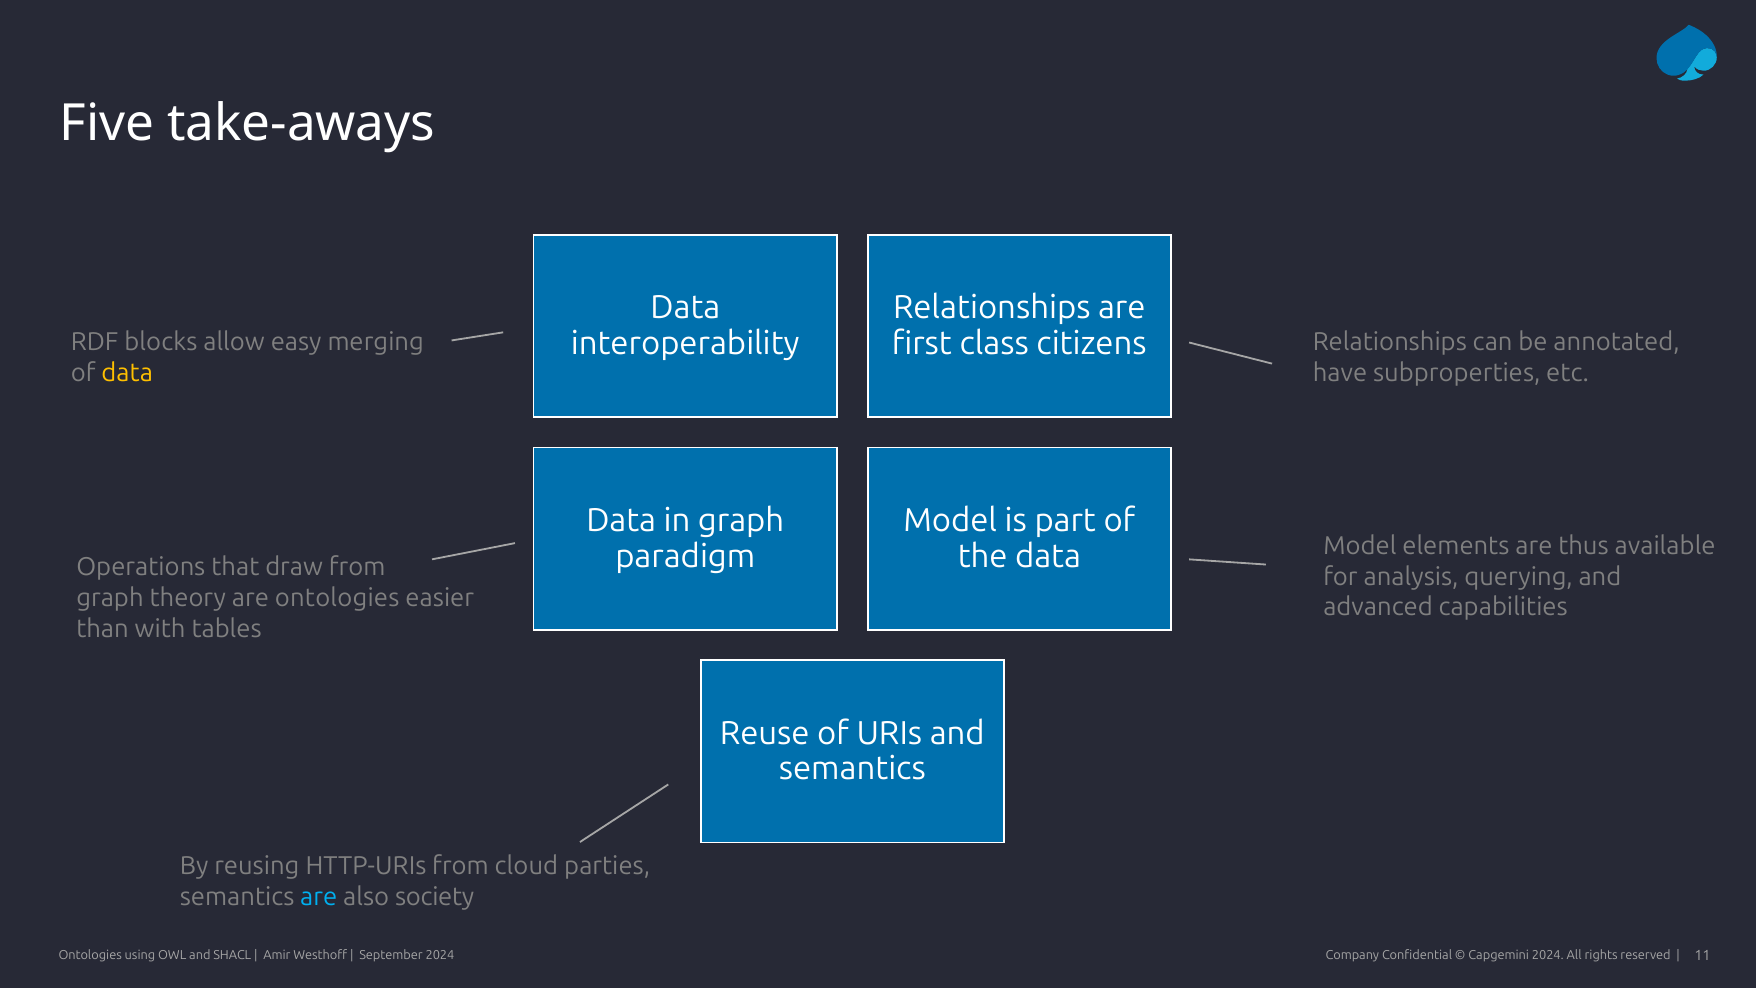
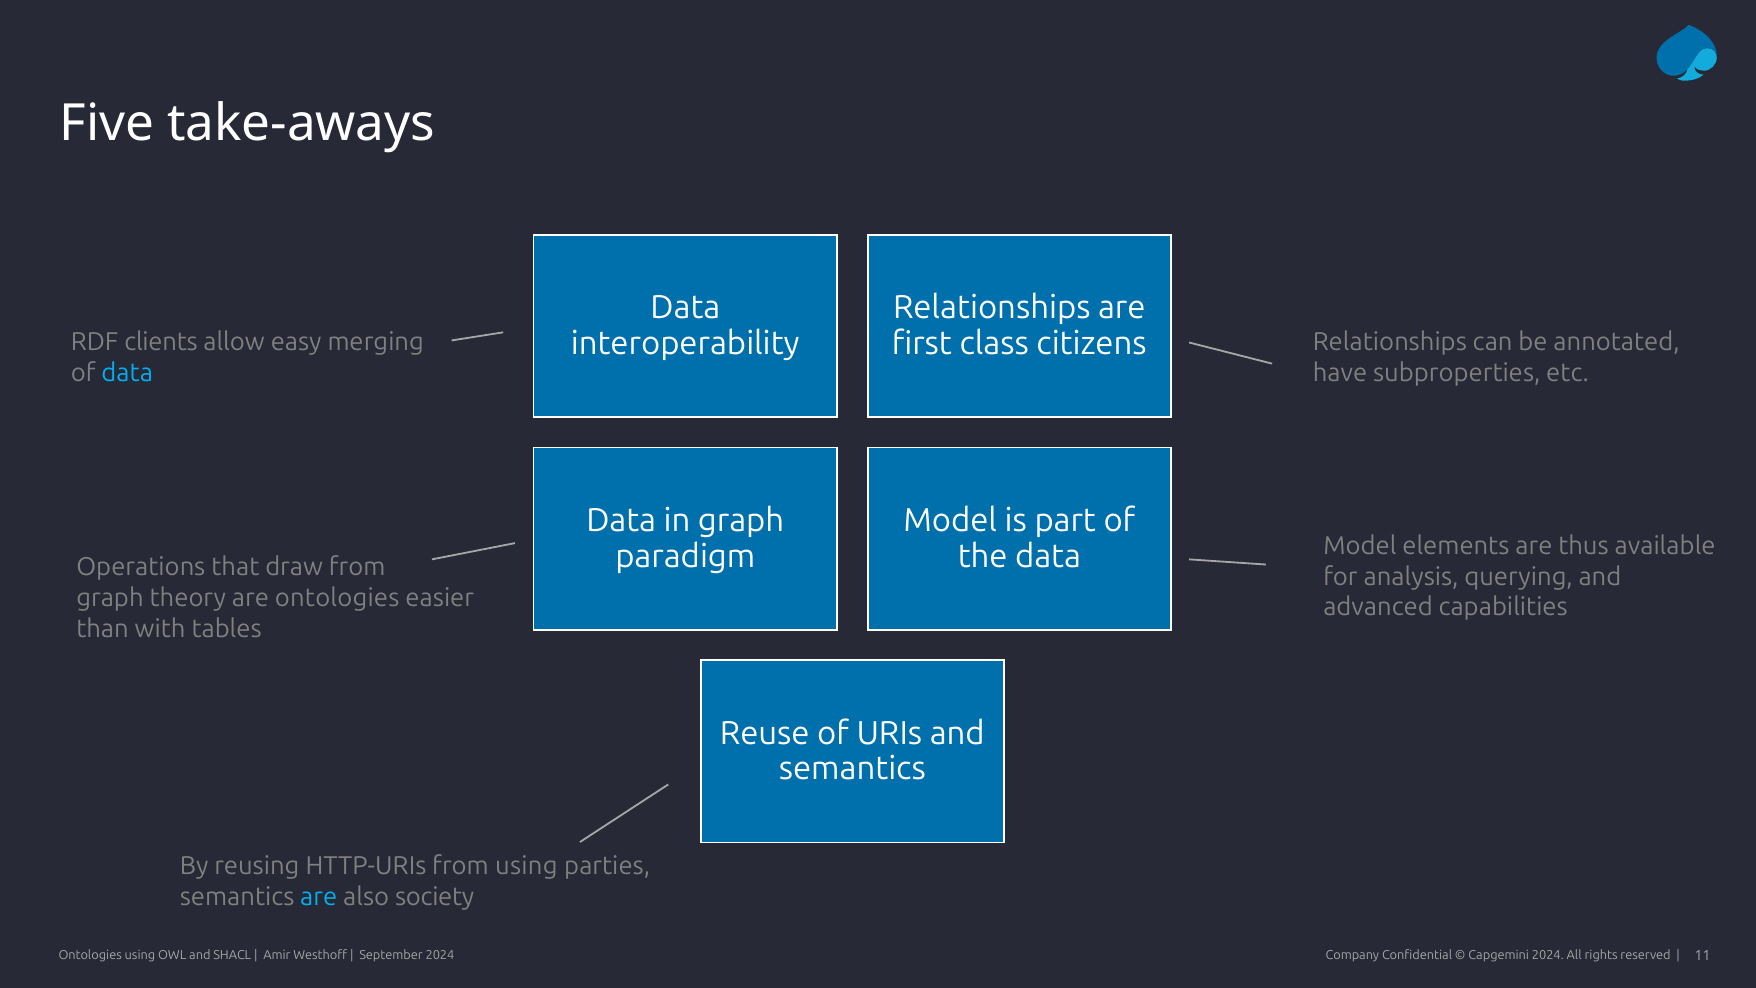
blocks: blocks -> clients (161, 342)
data colour: yellow -> light blue (127, 373)
from cloud: cloud -> using (526, 866)
